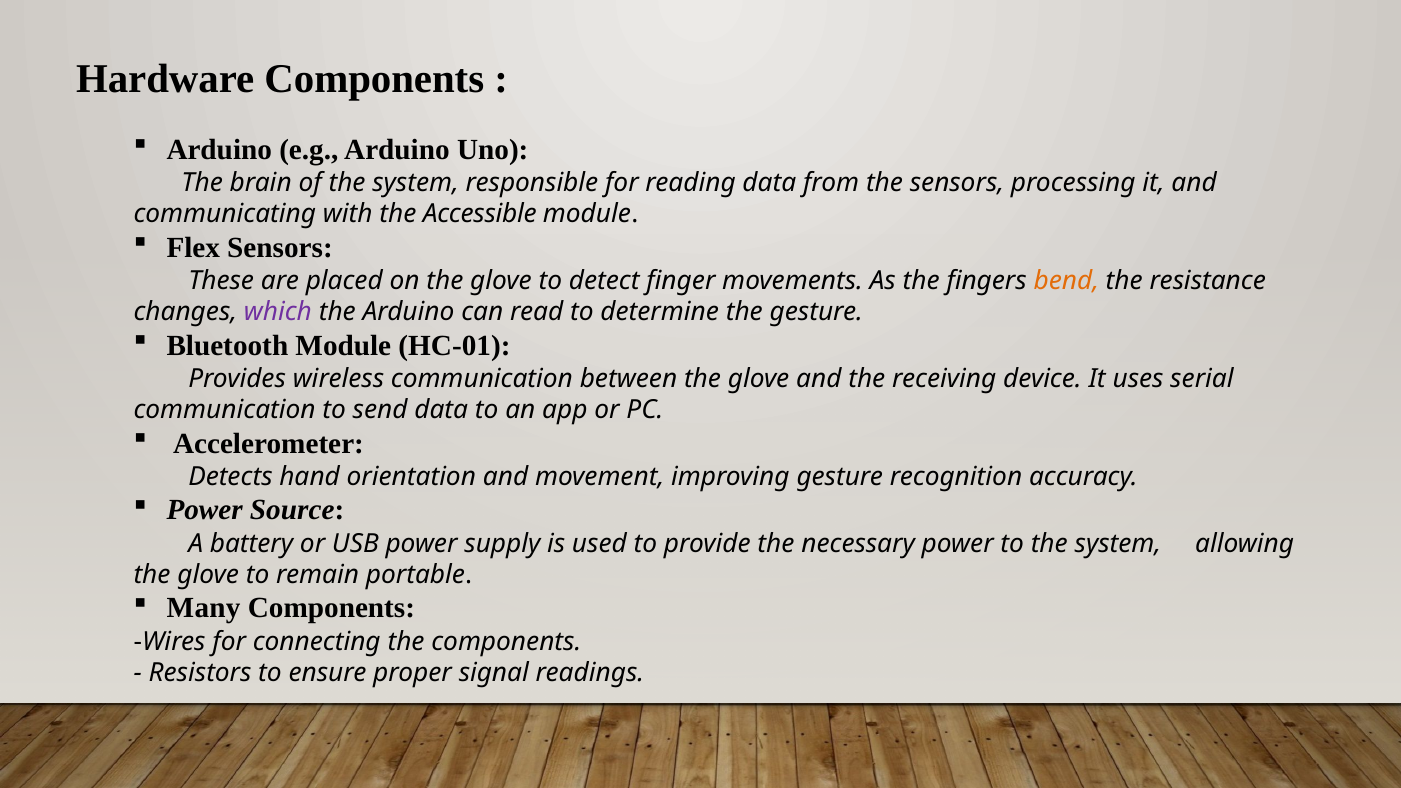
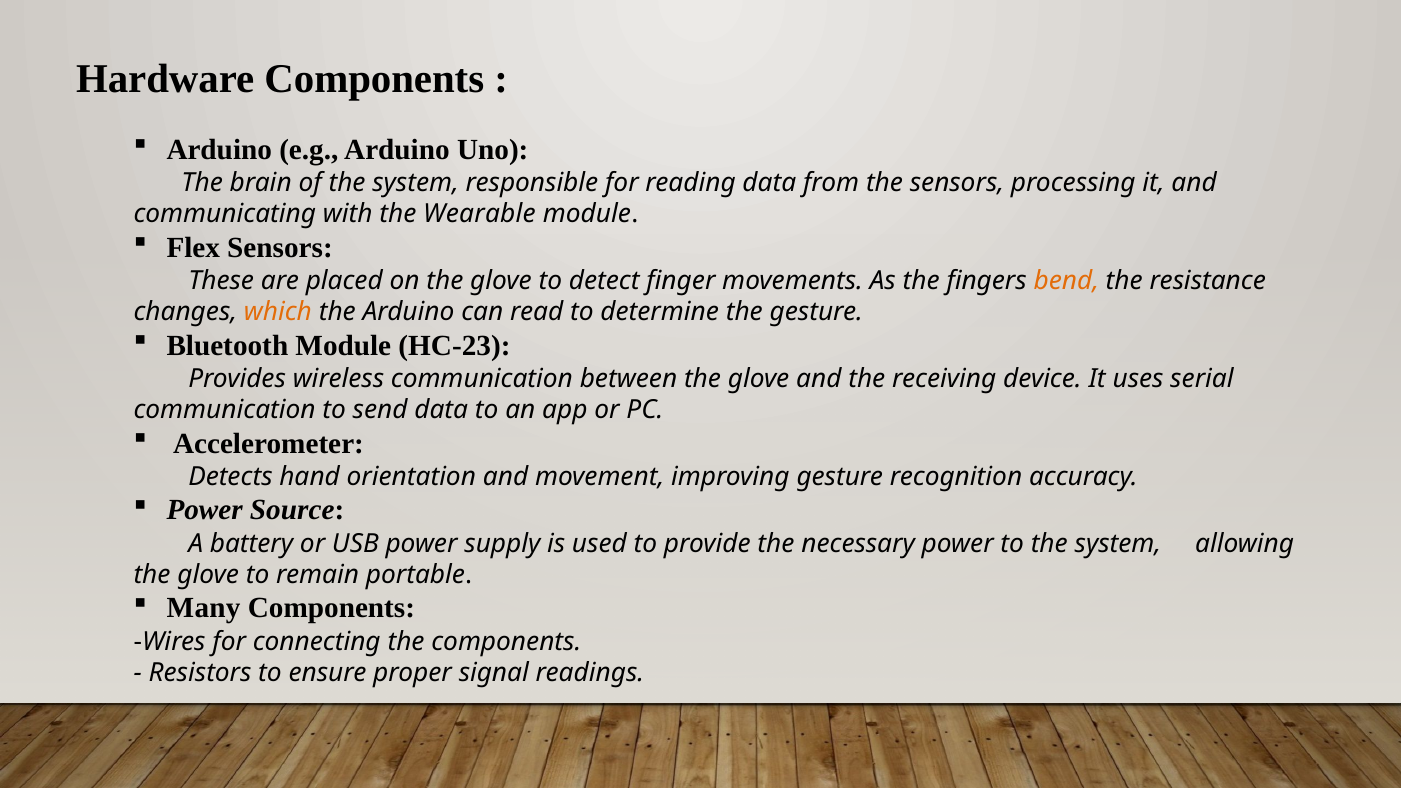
Accessible: Accessible -> Wearable (479, 214)
which colour: purple -> orange (278, 312)
HC-01: HC-01 -> HC-23 (455, 346)
